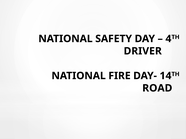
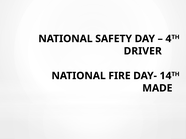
ROAD: ROAD -> MADE (157, 88)
